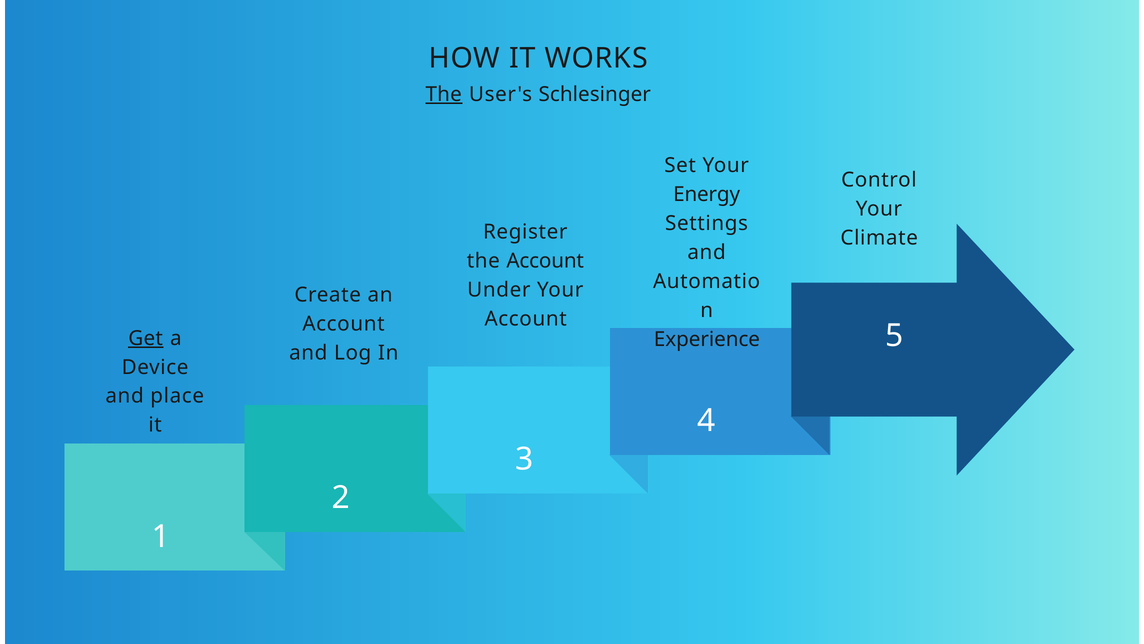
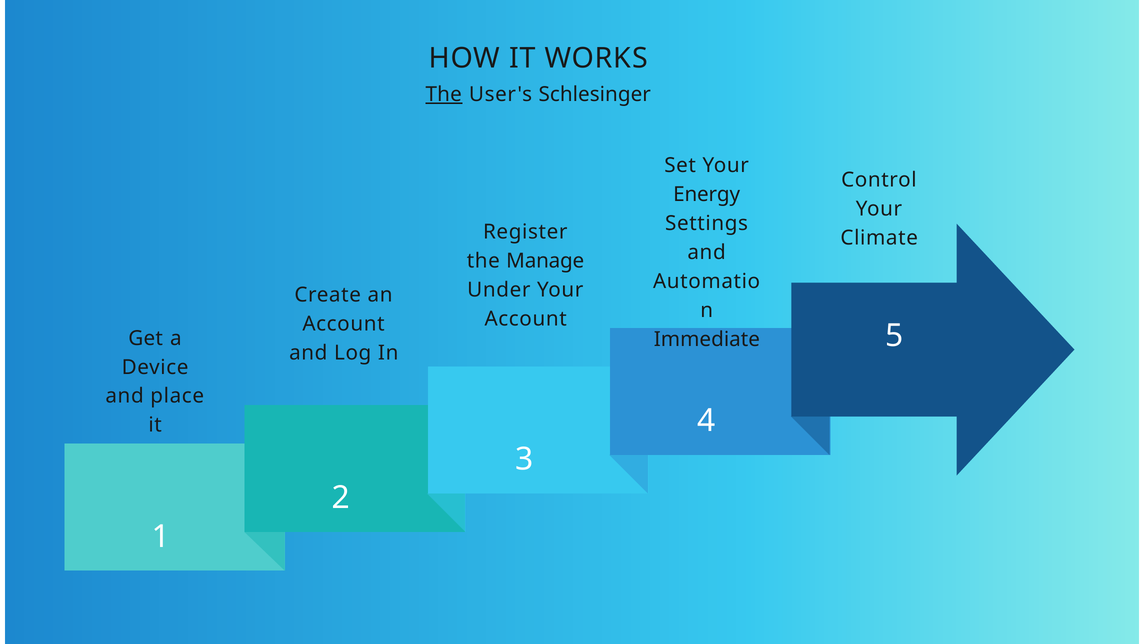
the Account: Account -> Manage (545, 261)
Get underline: present -> none (146, 338)
Experience: Experience -> Immediate (707, 339)
